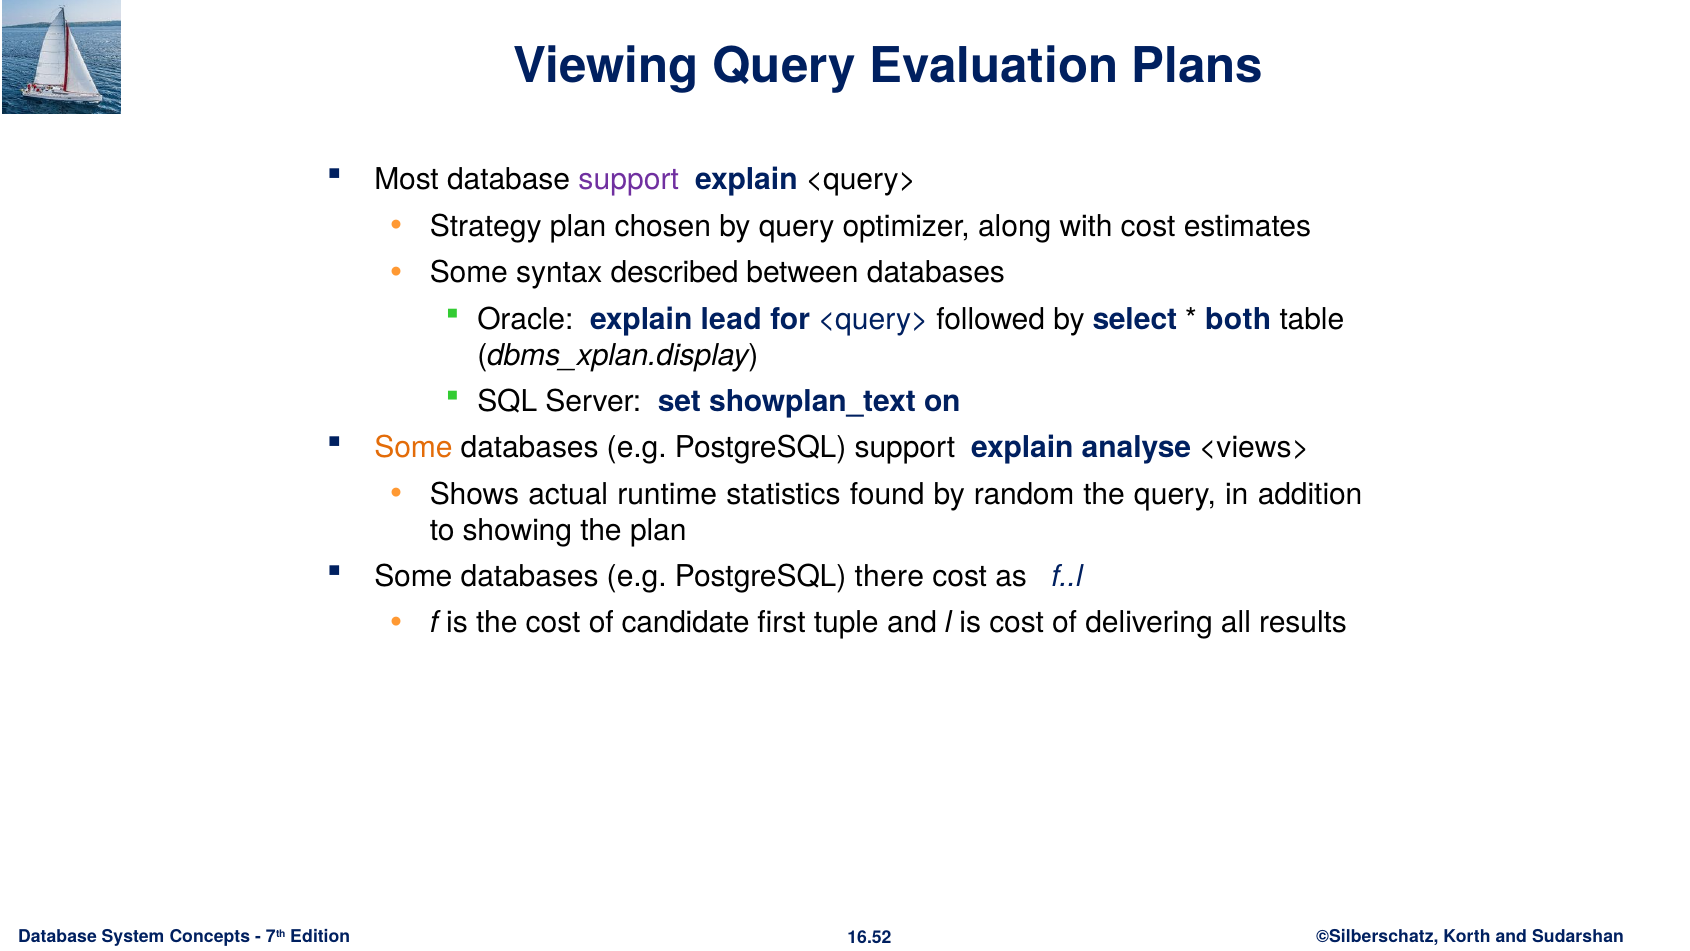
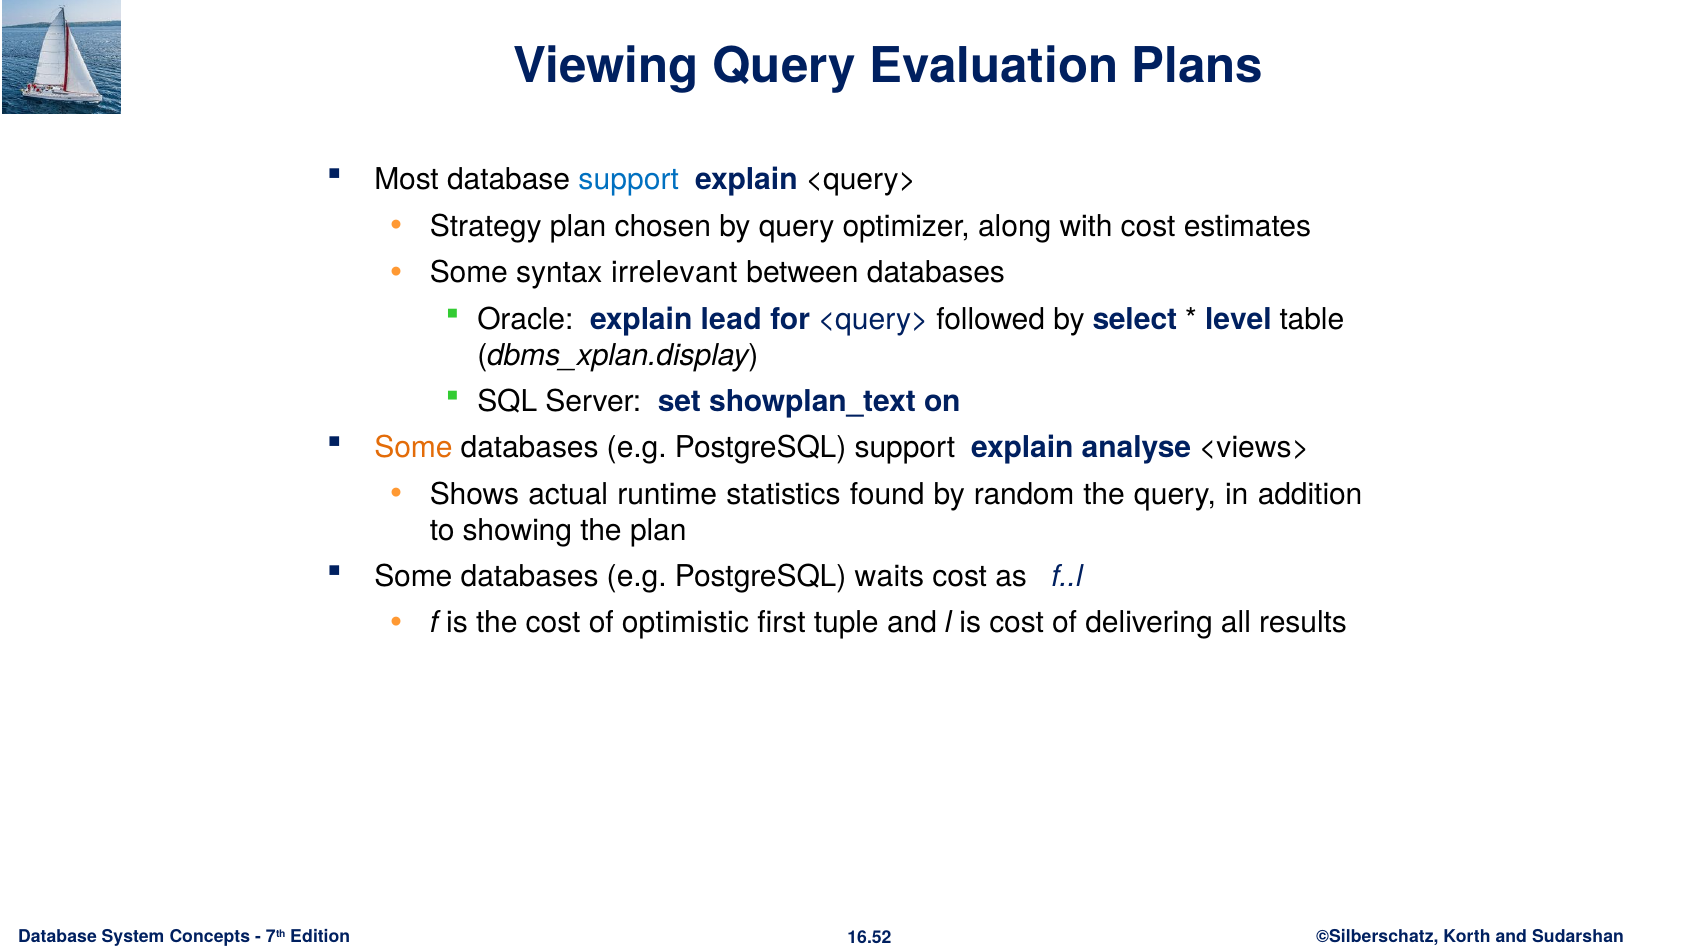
support colour: purple -> blue (629, 180)
described: described -> irrelevant (674, 273)
both: both -> level (1238, 319)
there: there -> waits (889, 576)
candidate: candidate -> optimistic (685, 623)
